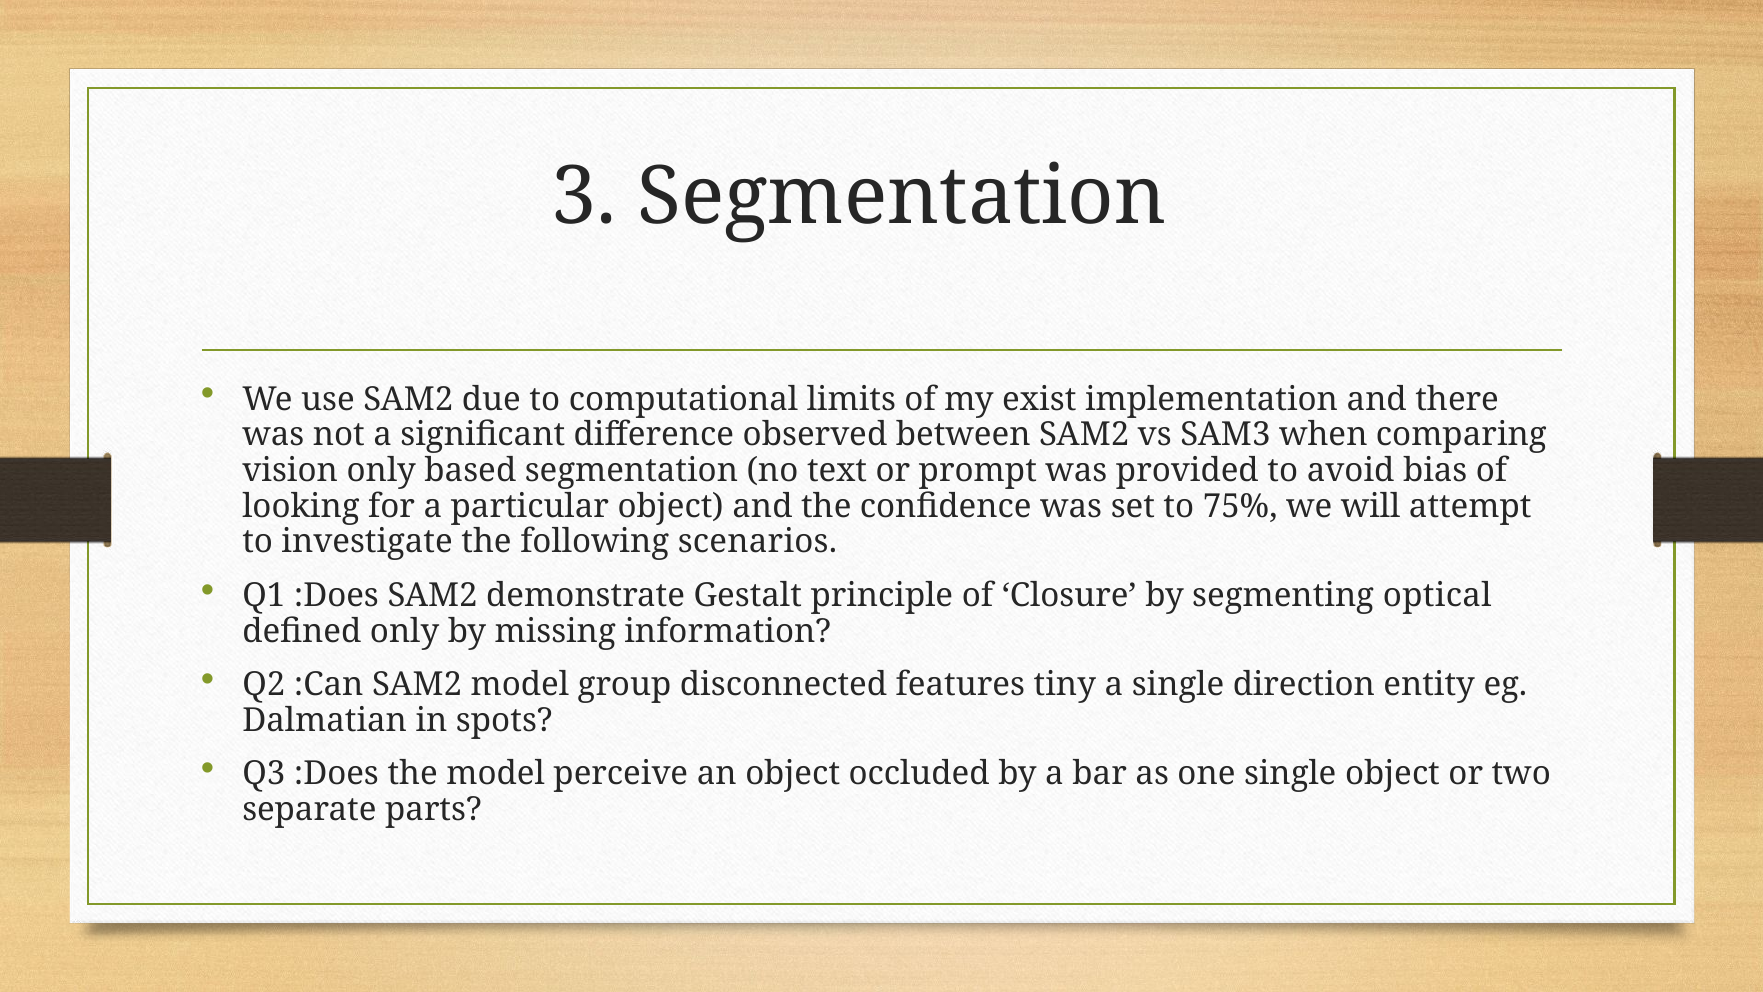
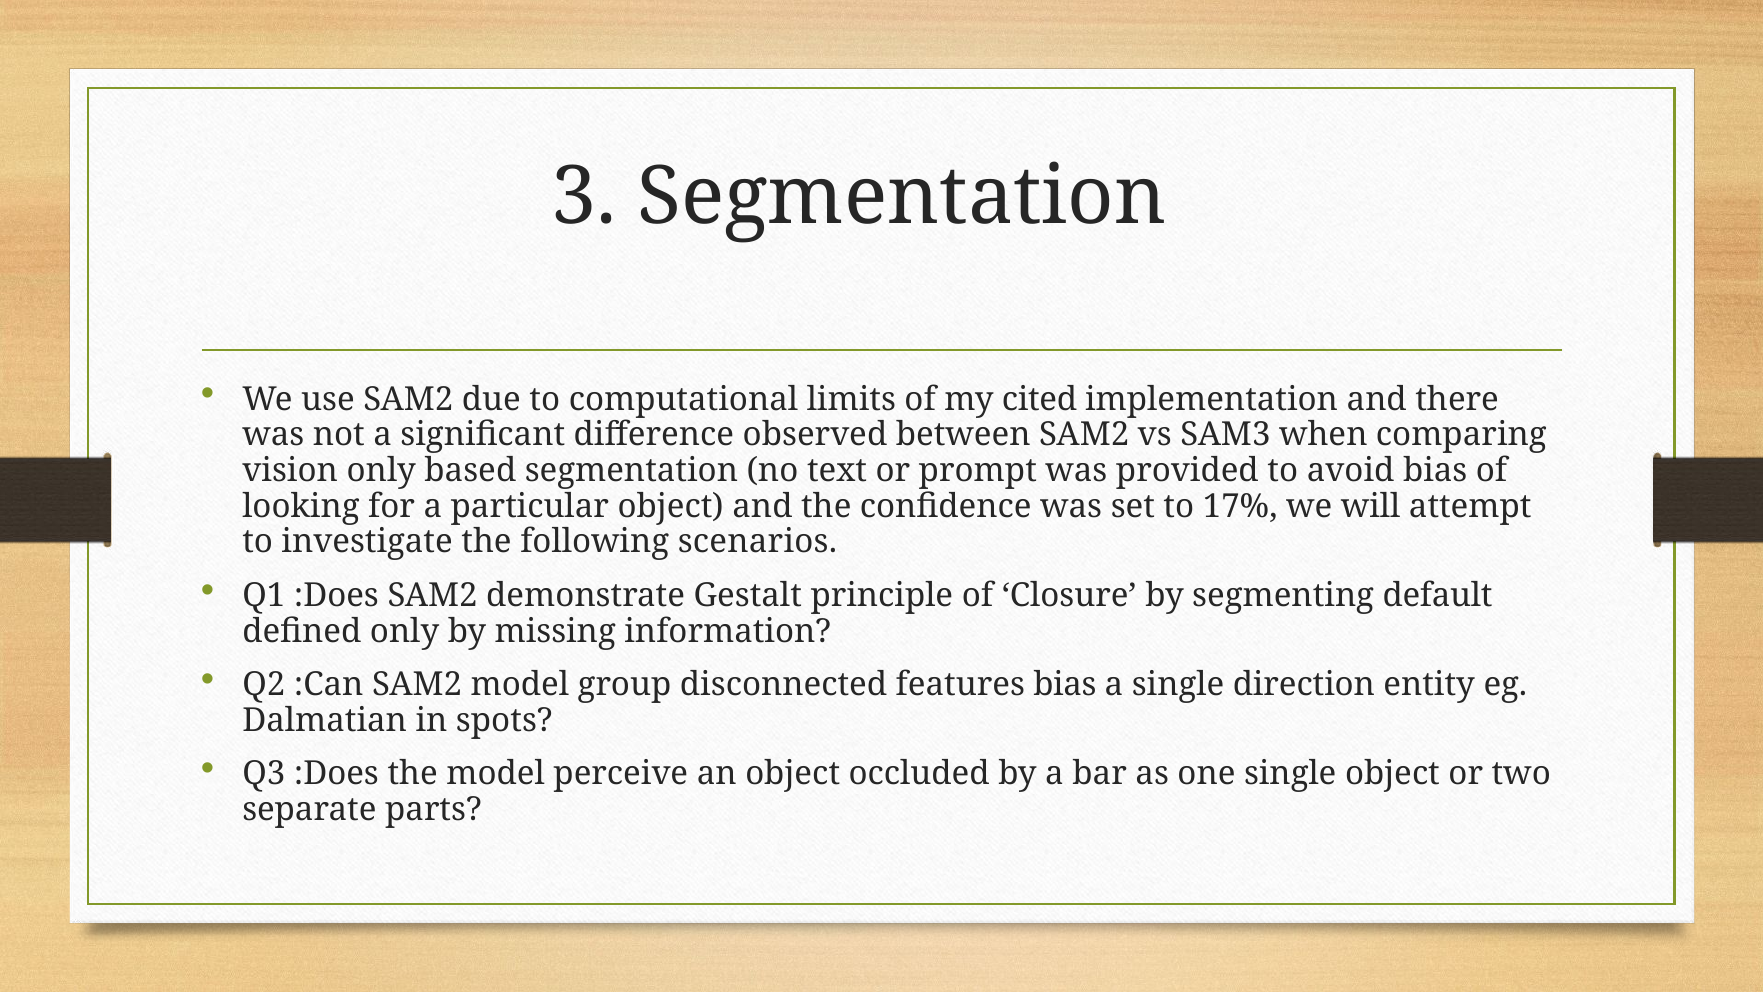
exist: exist -> cited (1040, 399)
75%: 75% -> 17% (1240, 506)
optical: optical -> default (1438, 595)
features tiny: tiny -> bias (1065, 685)
